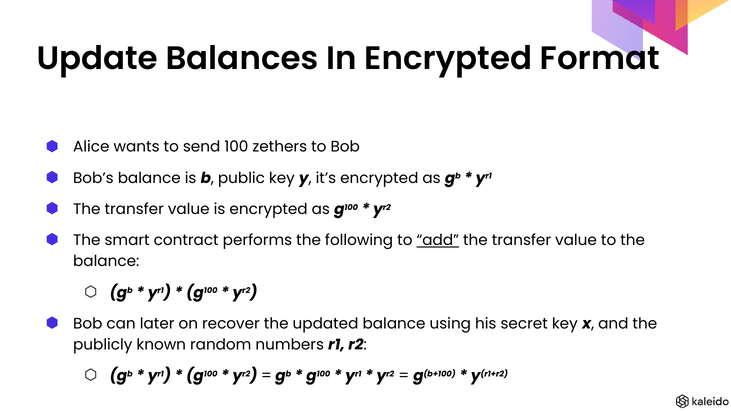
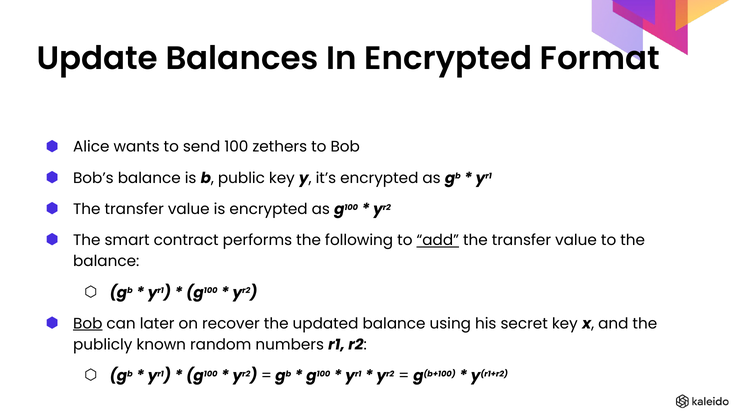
Bob underline: none -> present (88, 324)
